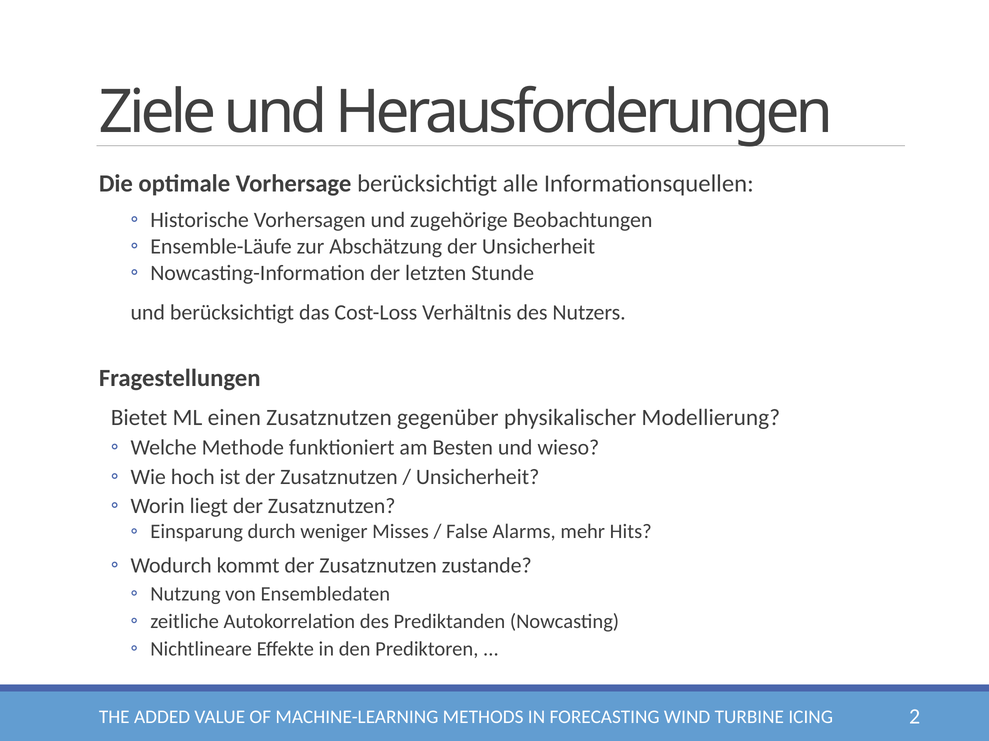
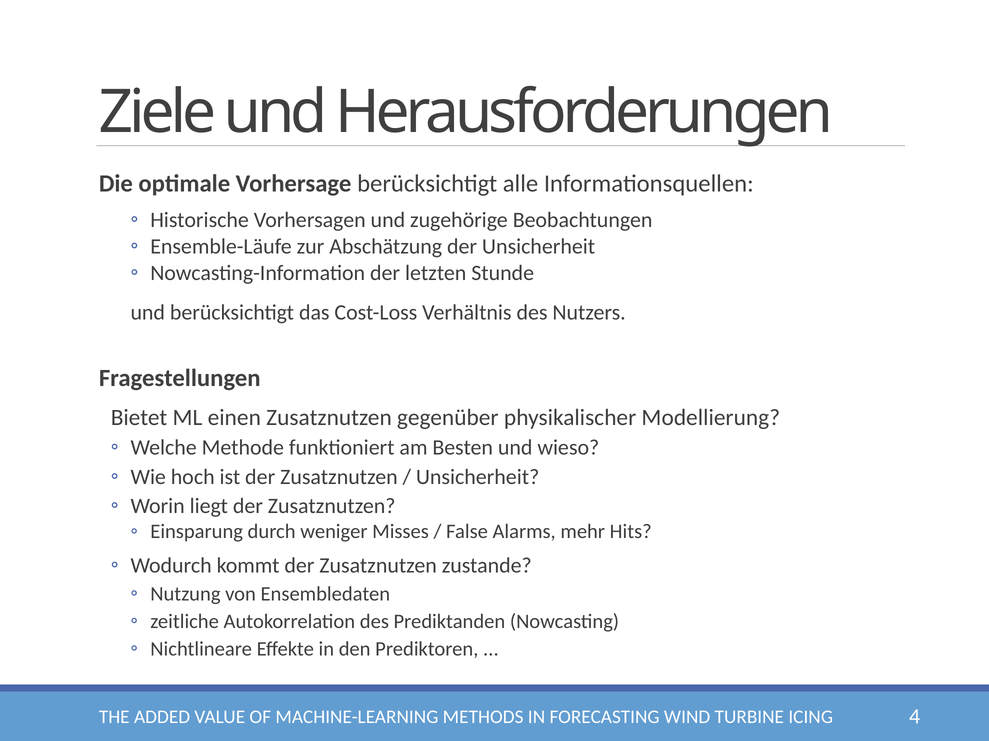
2: 2 -> 4 (915, 717)
